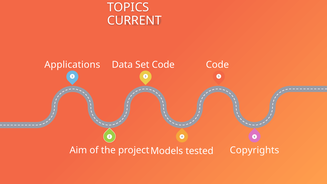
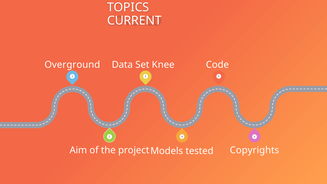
Applications: Applications -> Overground (72, 65)
Set Code: Code -> Knee (163, 65)
